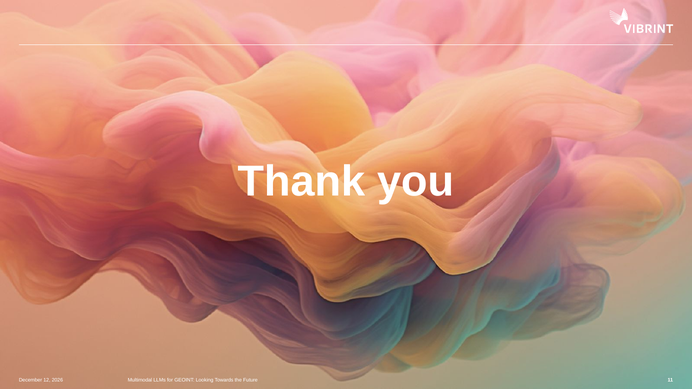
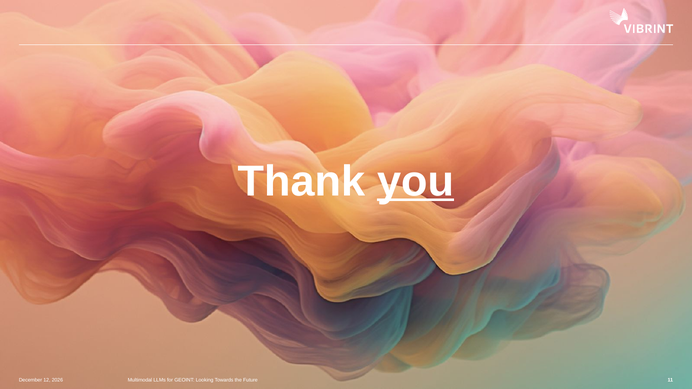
you underline: none -> present (416, 181)
